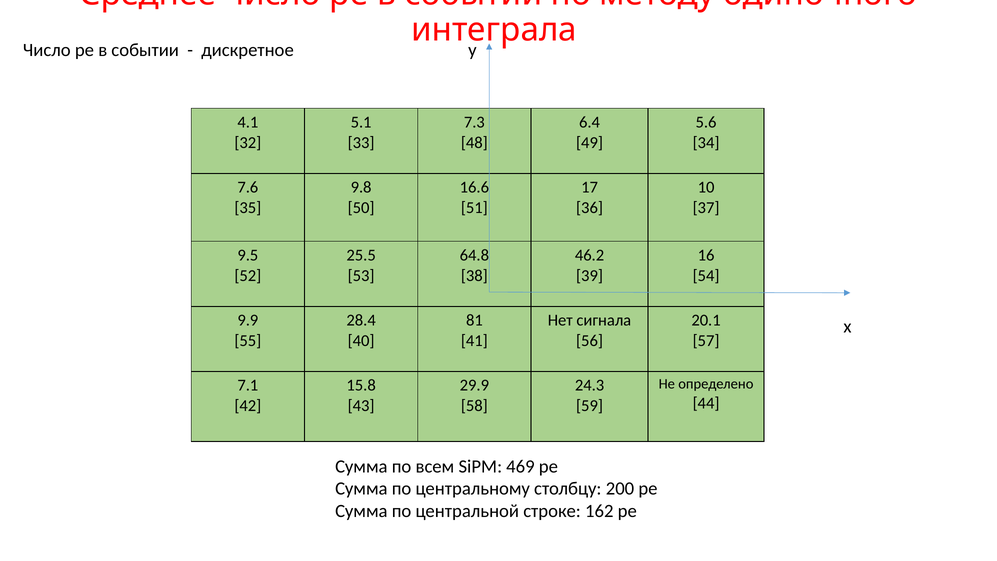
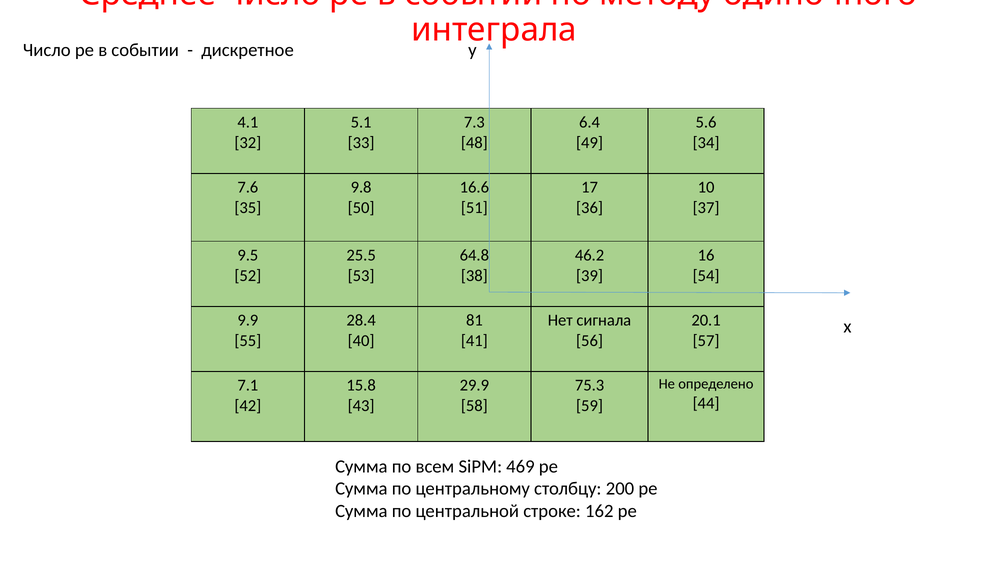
24.3: 24.3 -> 75.3 (590, 385)
